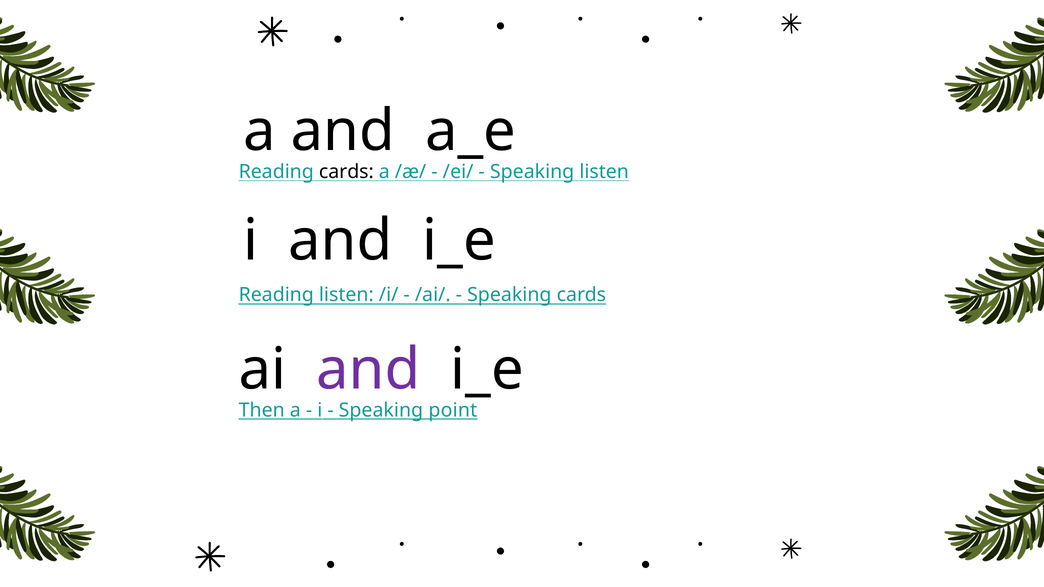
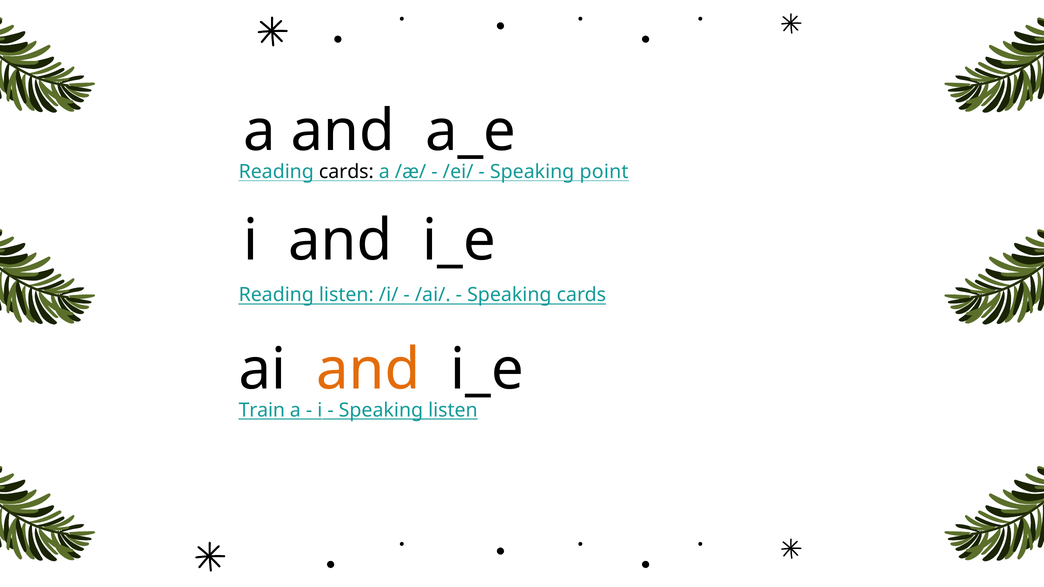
Speaking listen: listen -> point (604, 172)
and colour: purple -> orange (368, 370)
Then: Then -> Train (262, 410)
Speaking point: point -> listen (453, 410)
